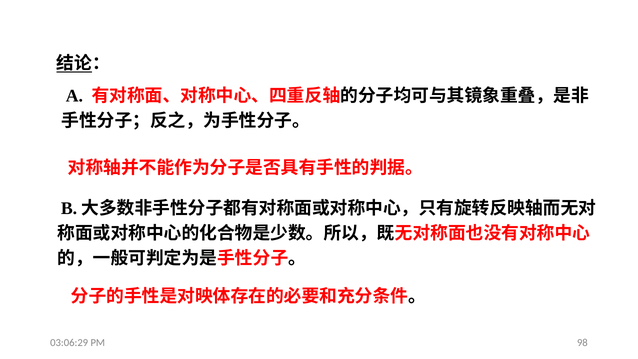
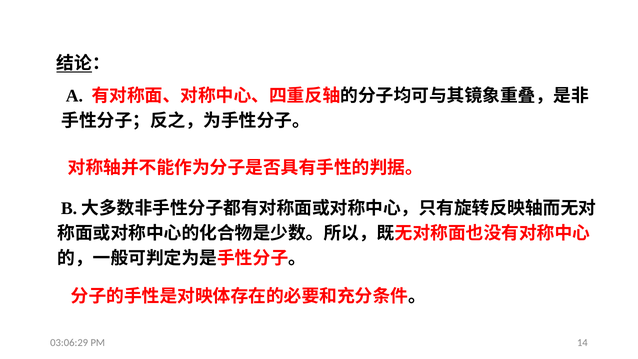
98: 98 -> 14 (582, 343)
